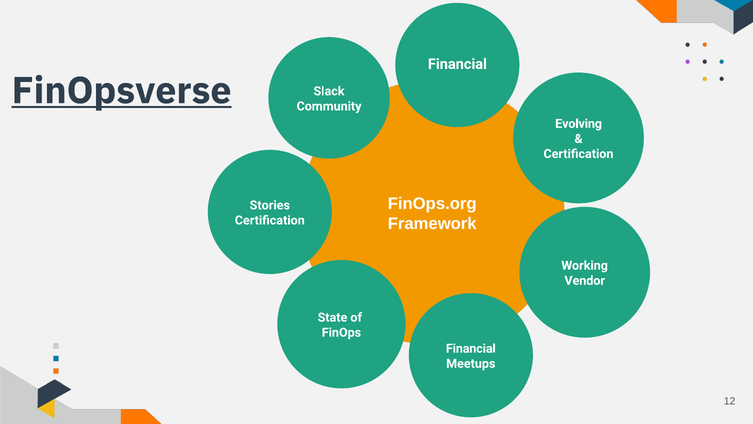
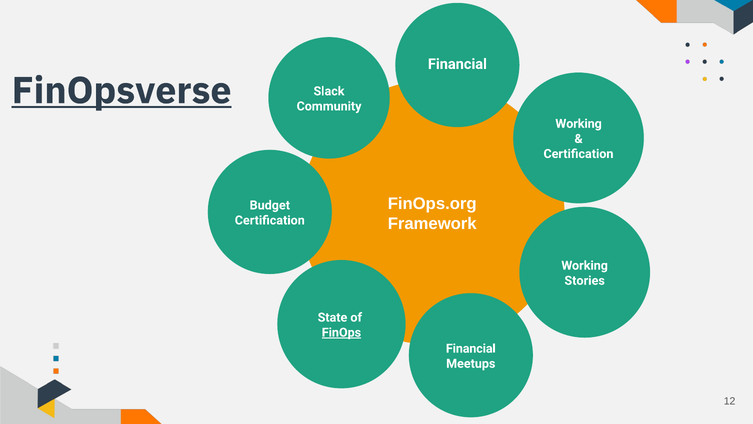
Evolving: Evolving -> Working (579, 124)
Stories: Stories -> Budget (270, 205)
Vendor: Vendor -> Stories (585, 280)
FinOps underline: none -> present (341, 332)
